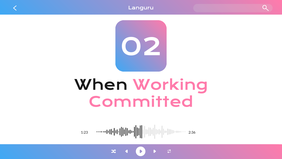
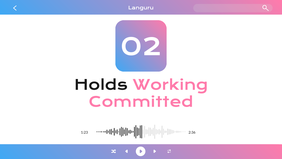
When: When -> Holds (101, 85)
